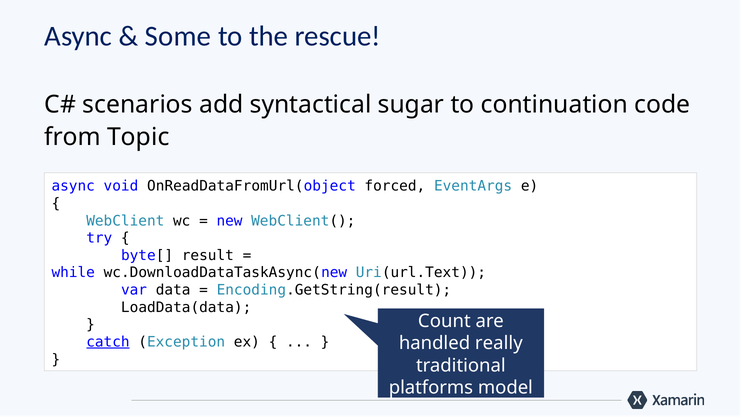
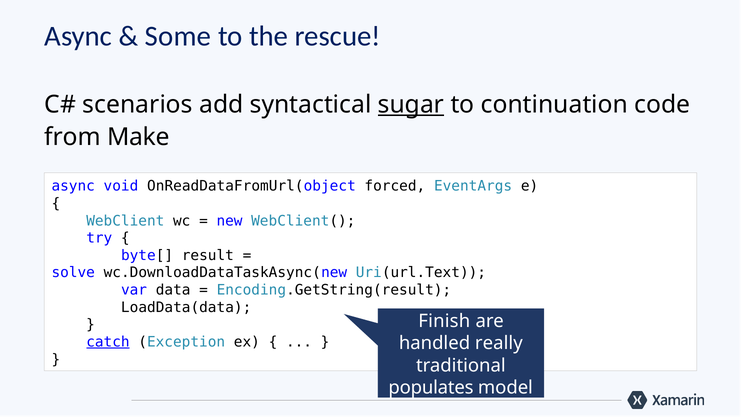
sugar underline: none -> present (411, 105)
Topic: Topic -> Make (138, 137)
while: while -> solve (73, 273)
Count: Count -> Finish (444, 321)
platforms: platforms -> populates (431, 387)
